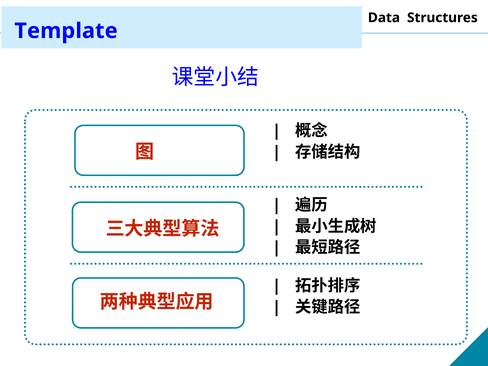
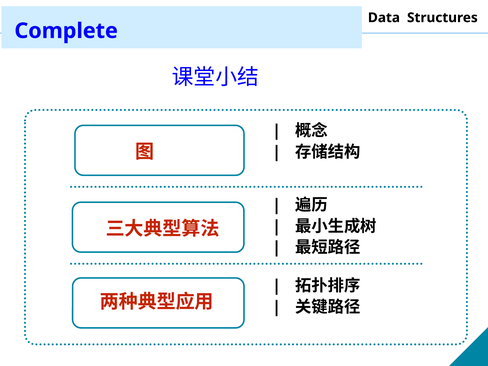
Template: Template -> Complete (66, 31)
